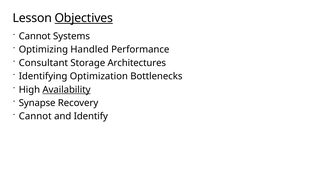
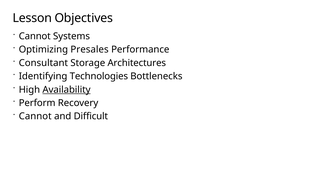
Objectives underline: present -> none (84, 18)
Handled: Handled -> Presales (90, 49)
Optimization: Optimization -> Technologies (99, 76)
Synapse: Synapse -> Perform (37, 103)
Identify: Identify -> Difficult (91, 116)
